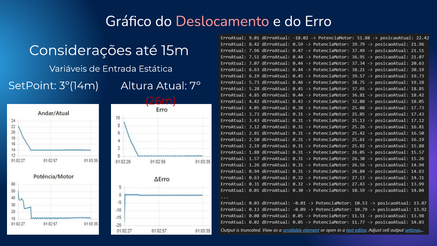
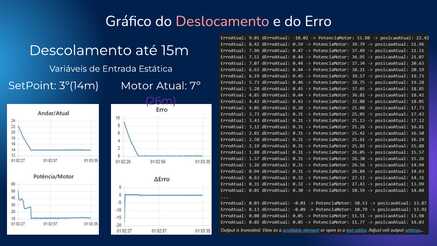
Considerações: Considerações -> Descolamento (80, 50)
Altura: Altura -> Motor (137, 86)
26m colour: red -> purple (161, 101)
